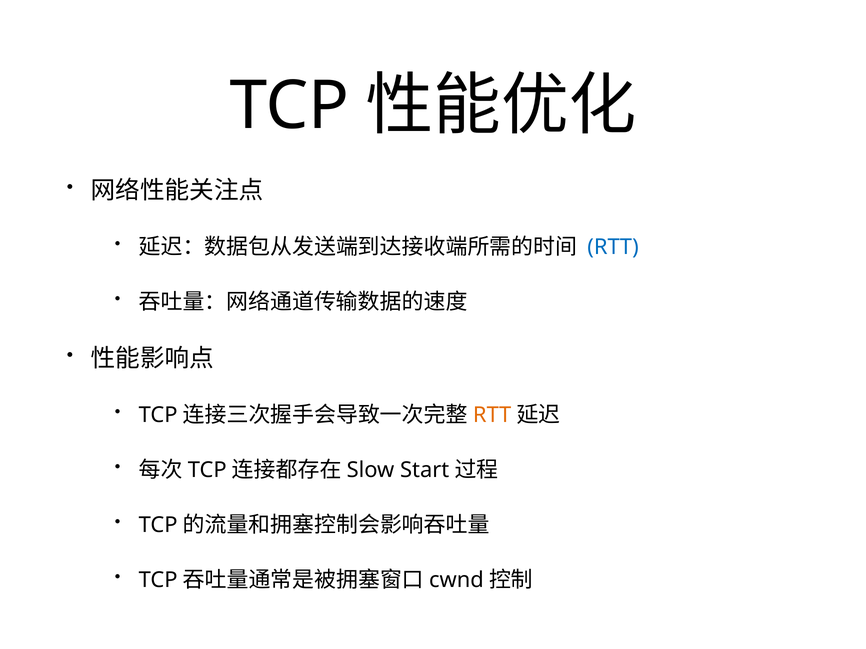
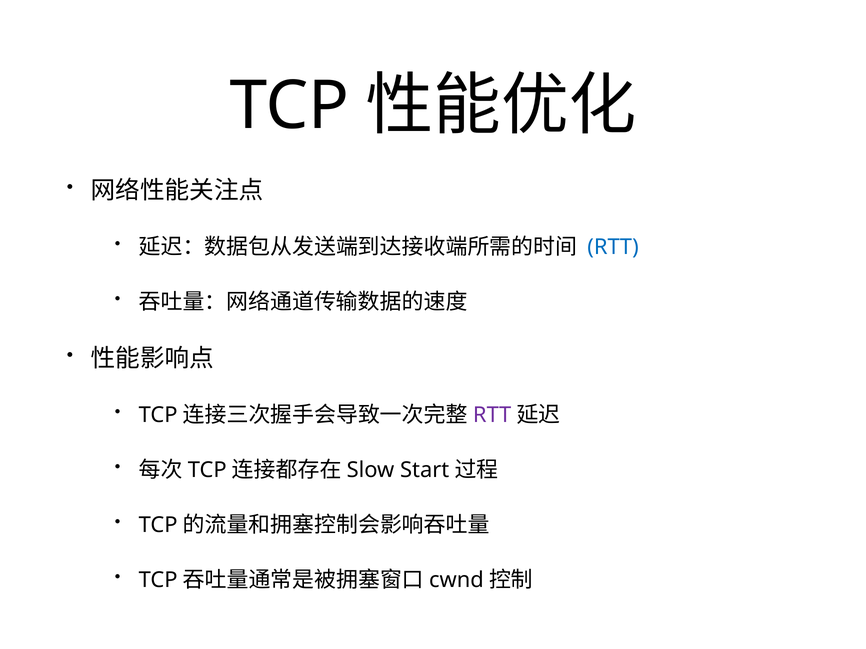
RTT colour: orange -> purple (492, 415)
